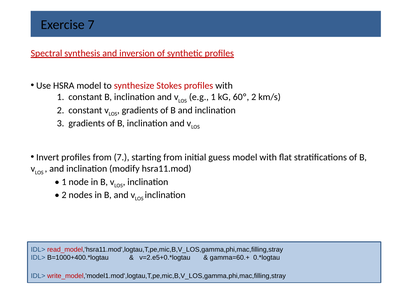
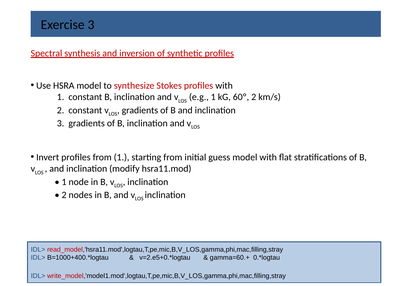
Exercise 7: 7 -> 3 (91, 25)
from 7: 7 -> 1 (122, 157)
